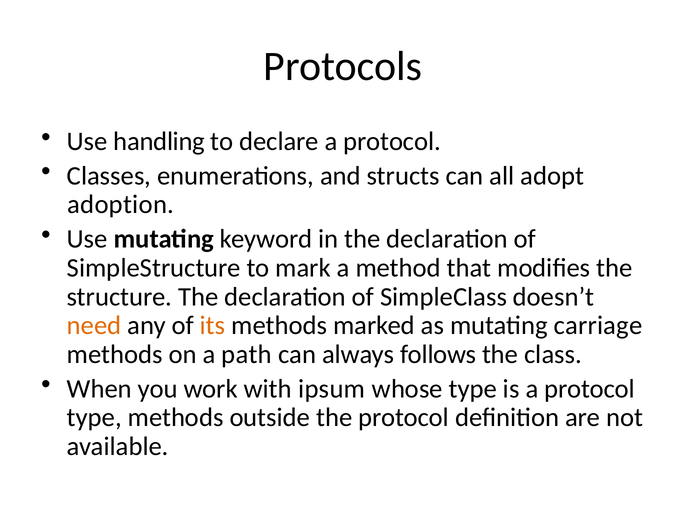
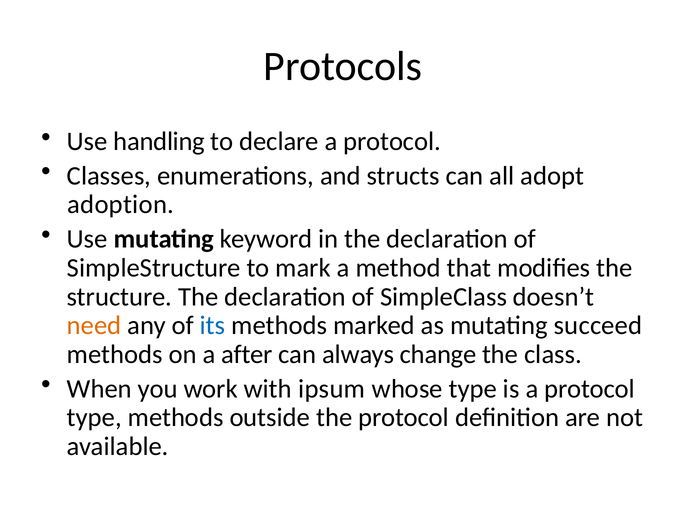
its colour: orange -> blue (213, 325)
carriage: carriage -> succeed (598, 325)
path: path -> after (247, 354)
follows: follows -> change (438, 354)
